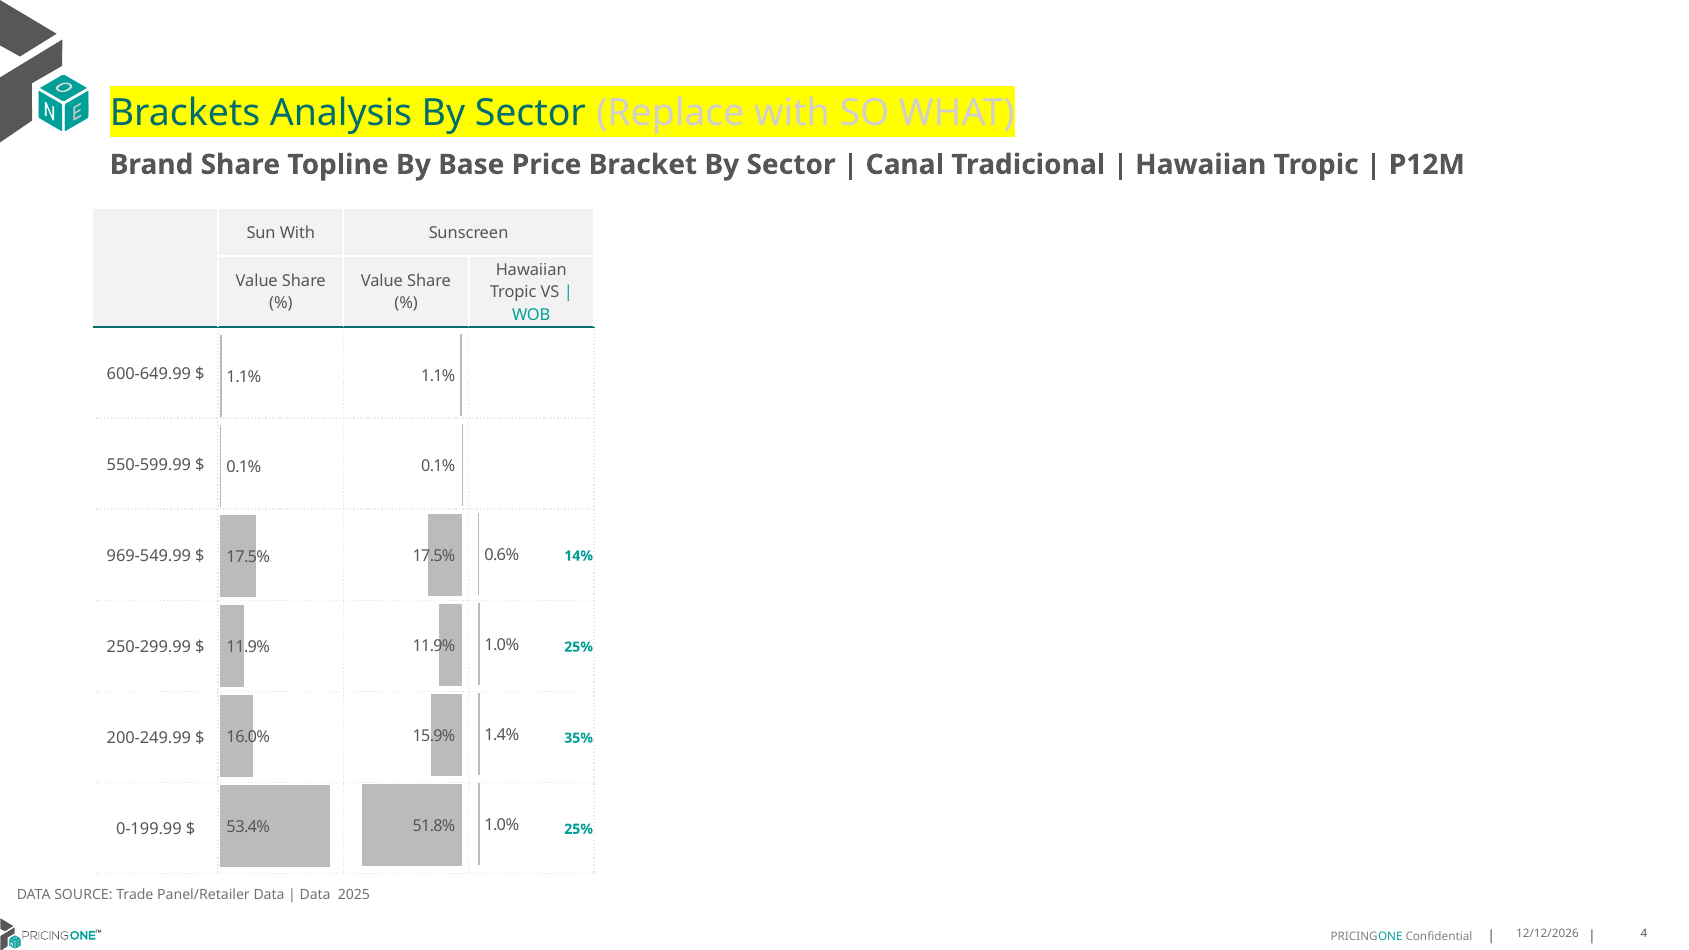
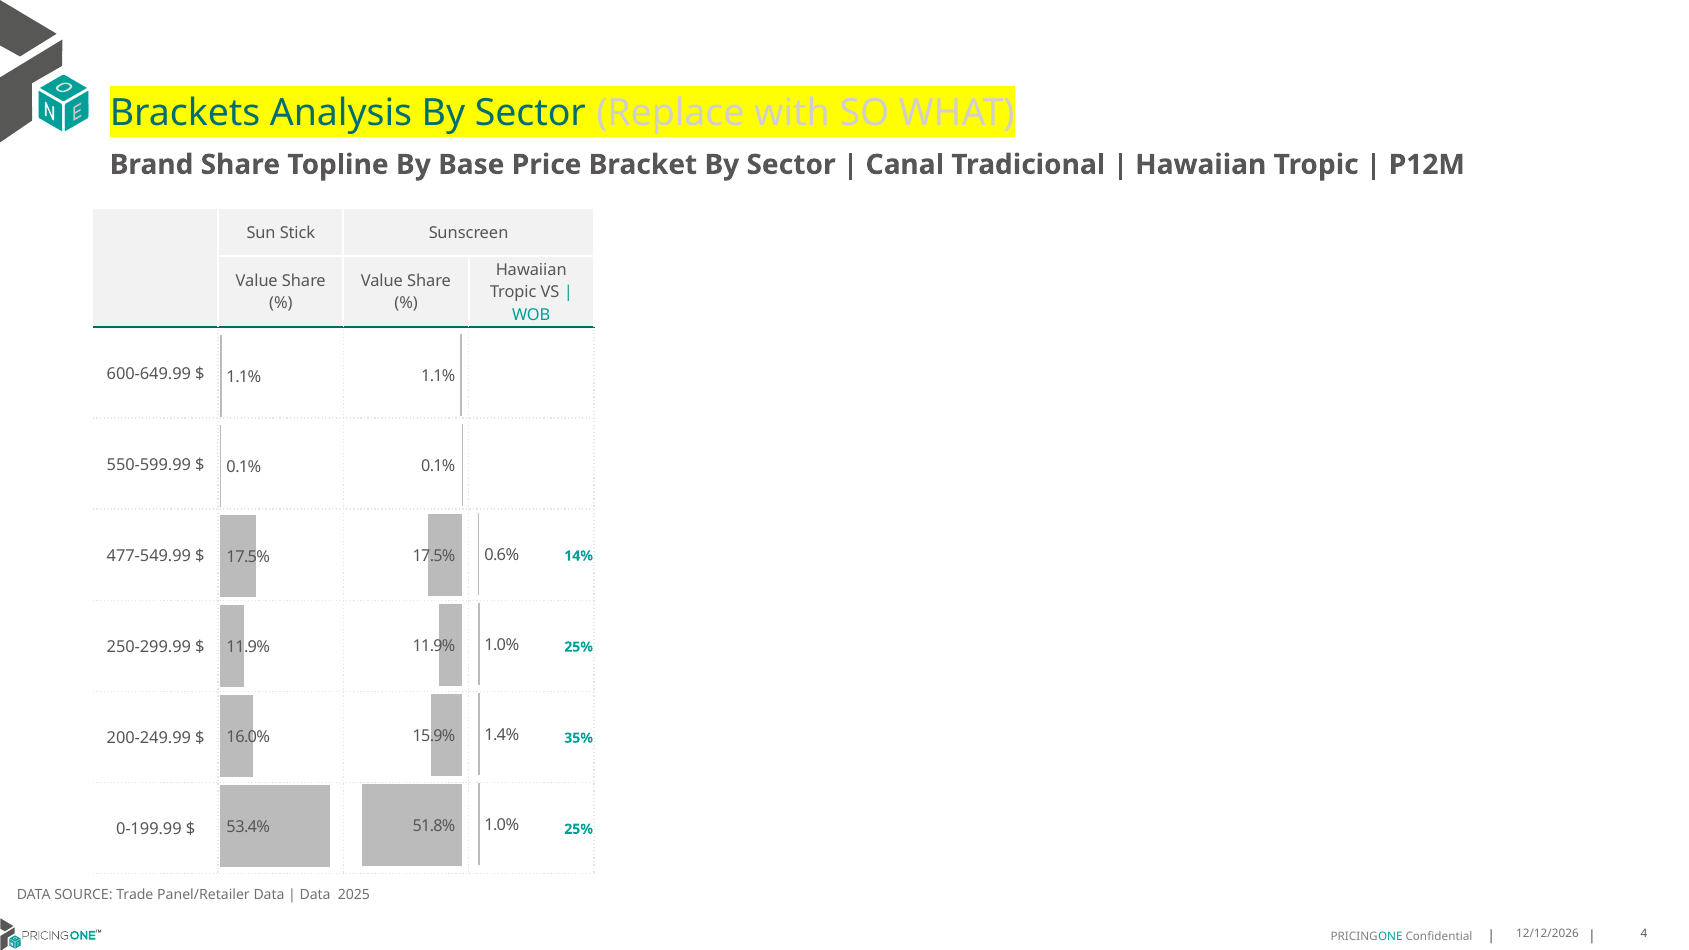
Sun With: With -> Stick (297, 233)
969-549.99: 969-549.99 -> 477-549.99 (149, 556)
